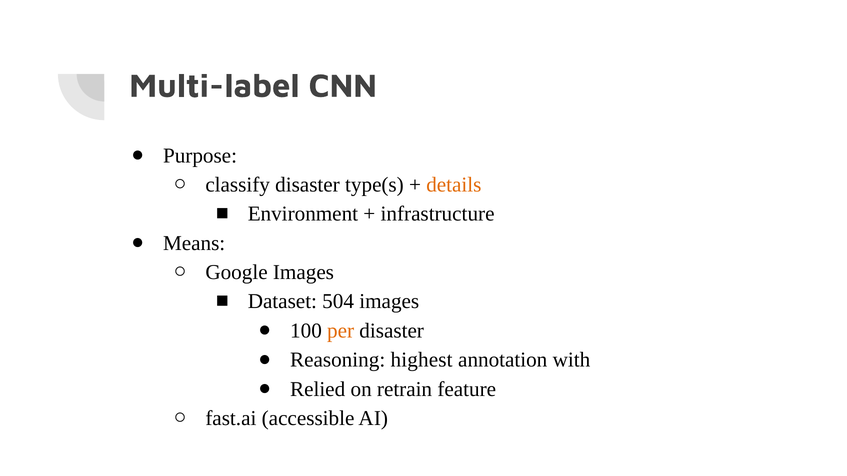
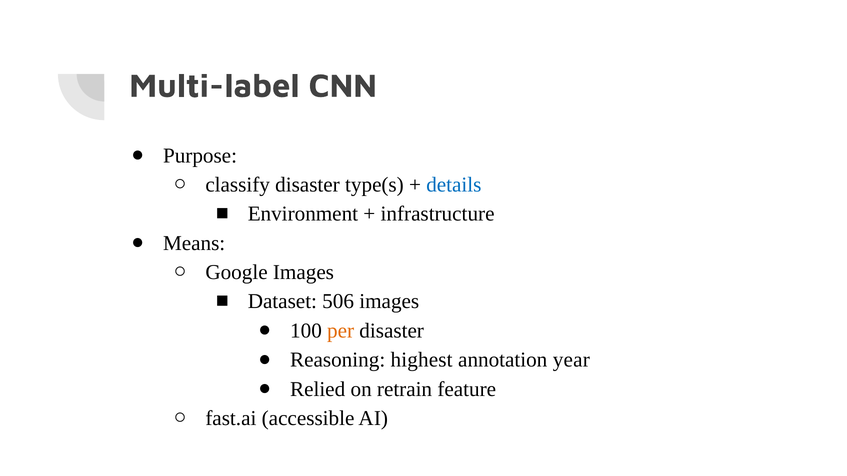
details colour: orange -> blue (454, 185)
504: 504 -> 506 (338, 302)
with: with -> year (571, 360)
